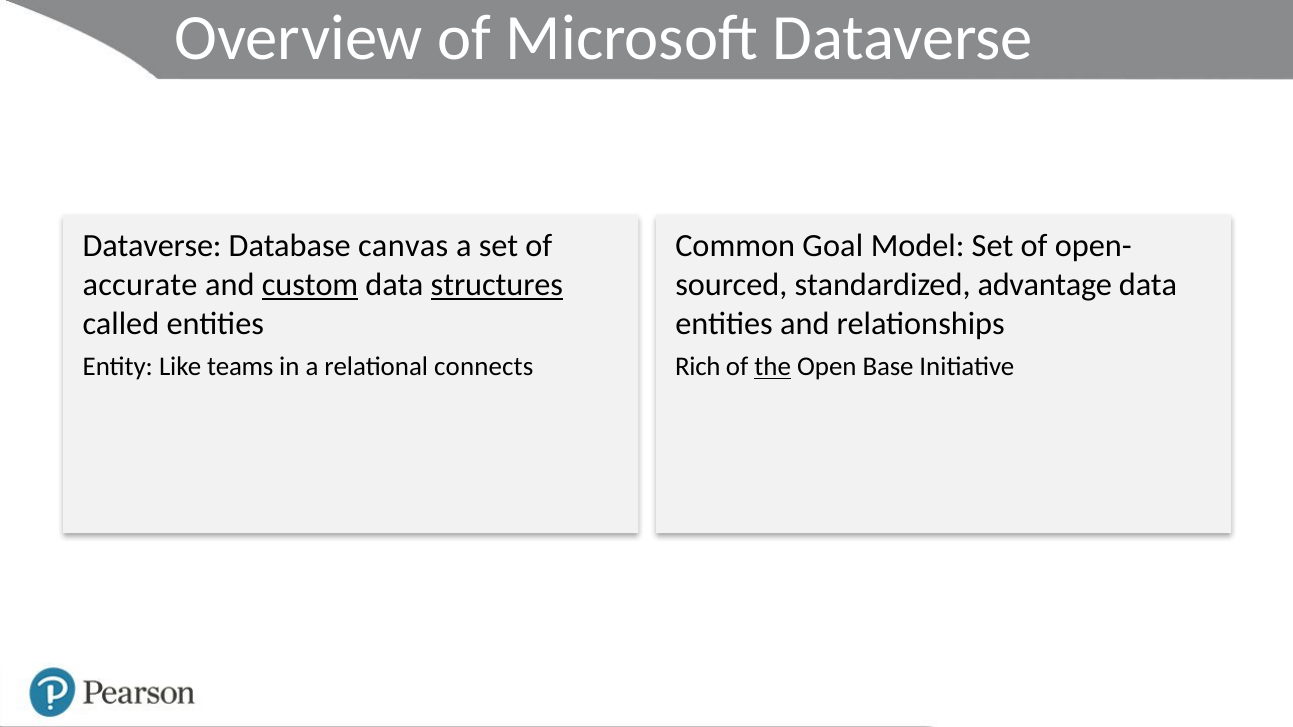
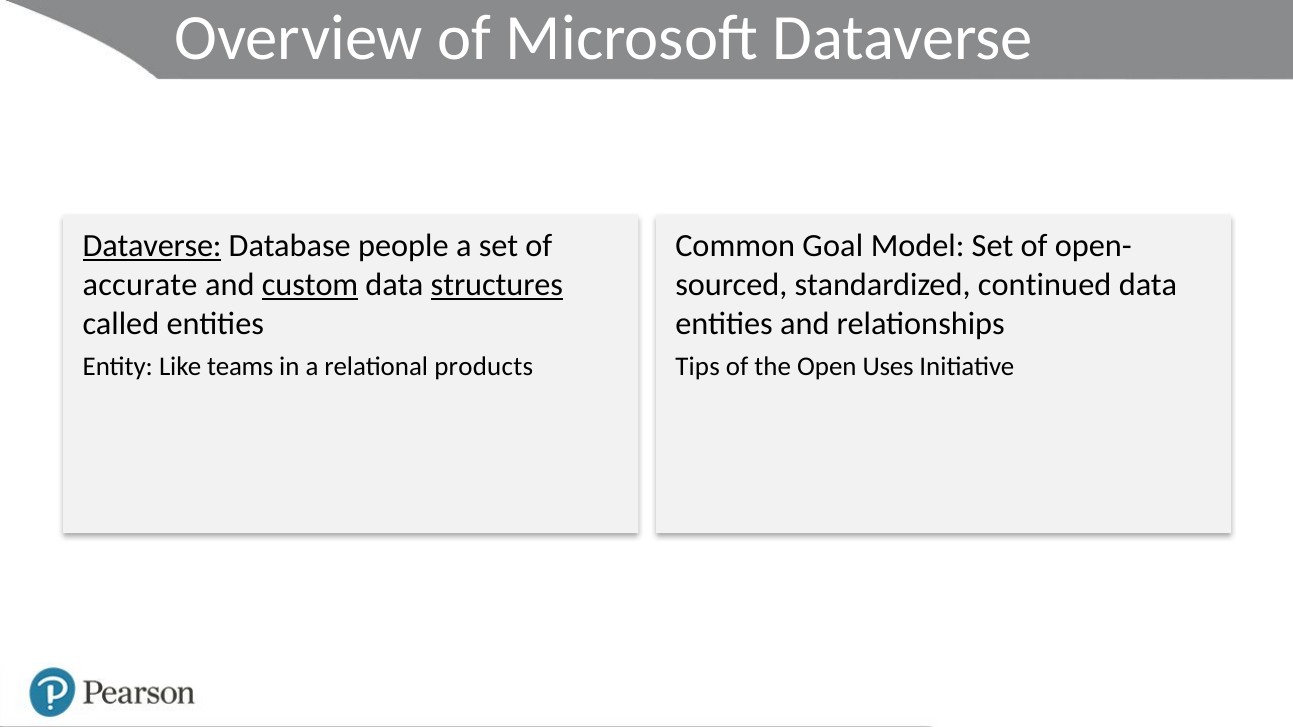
Dataverse underline: none -> present (152, 246)
canvas: canvas -> people (403, 246)
advantage: advantage -> continued (1045, 285)
connects: connects -> products (484, 367)
Rich: Rich -> Tips (698, 367)
the underline: present -> none (773, 367)
Base: Base -> Uses (888, 367)
